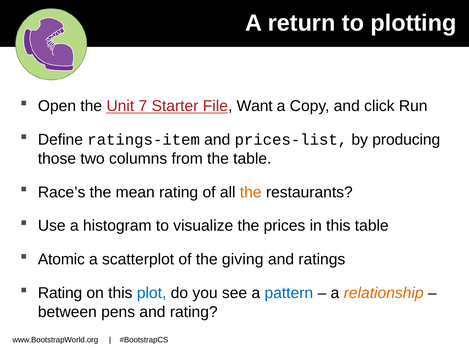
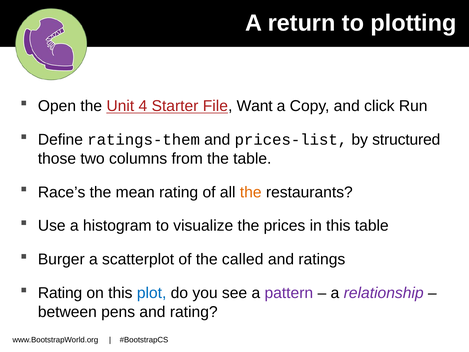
7: 7 -> 4 (143, 106)
ratings-item: ratings-item -> ratings-them (144, 140)
producing: producing -> structured (406, 140)
Atomic: Atomic -> Burger (61, 259)
giving: giving -> called (243, 259)
pattern colour: blue -> purple (289, 293)
relationship colour: orange -> purple (384, 293)
